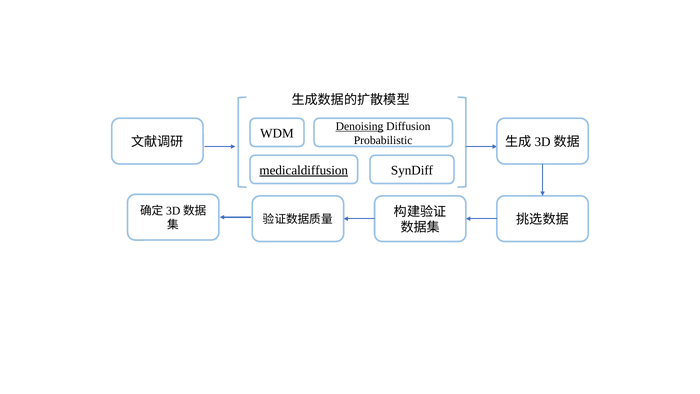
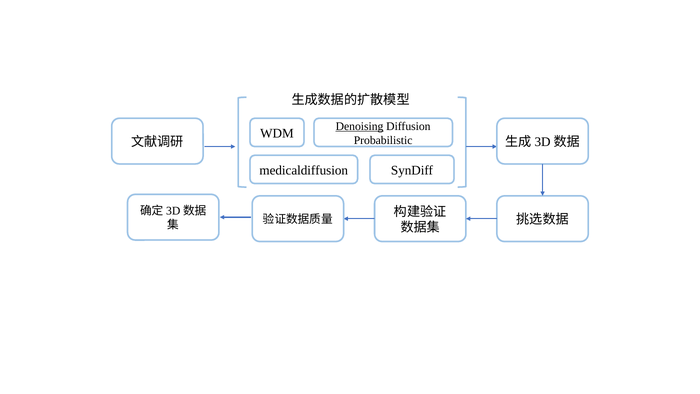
medicaldiffusion underline: present -> none (304, 170)
